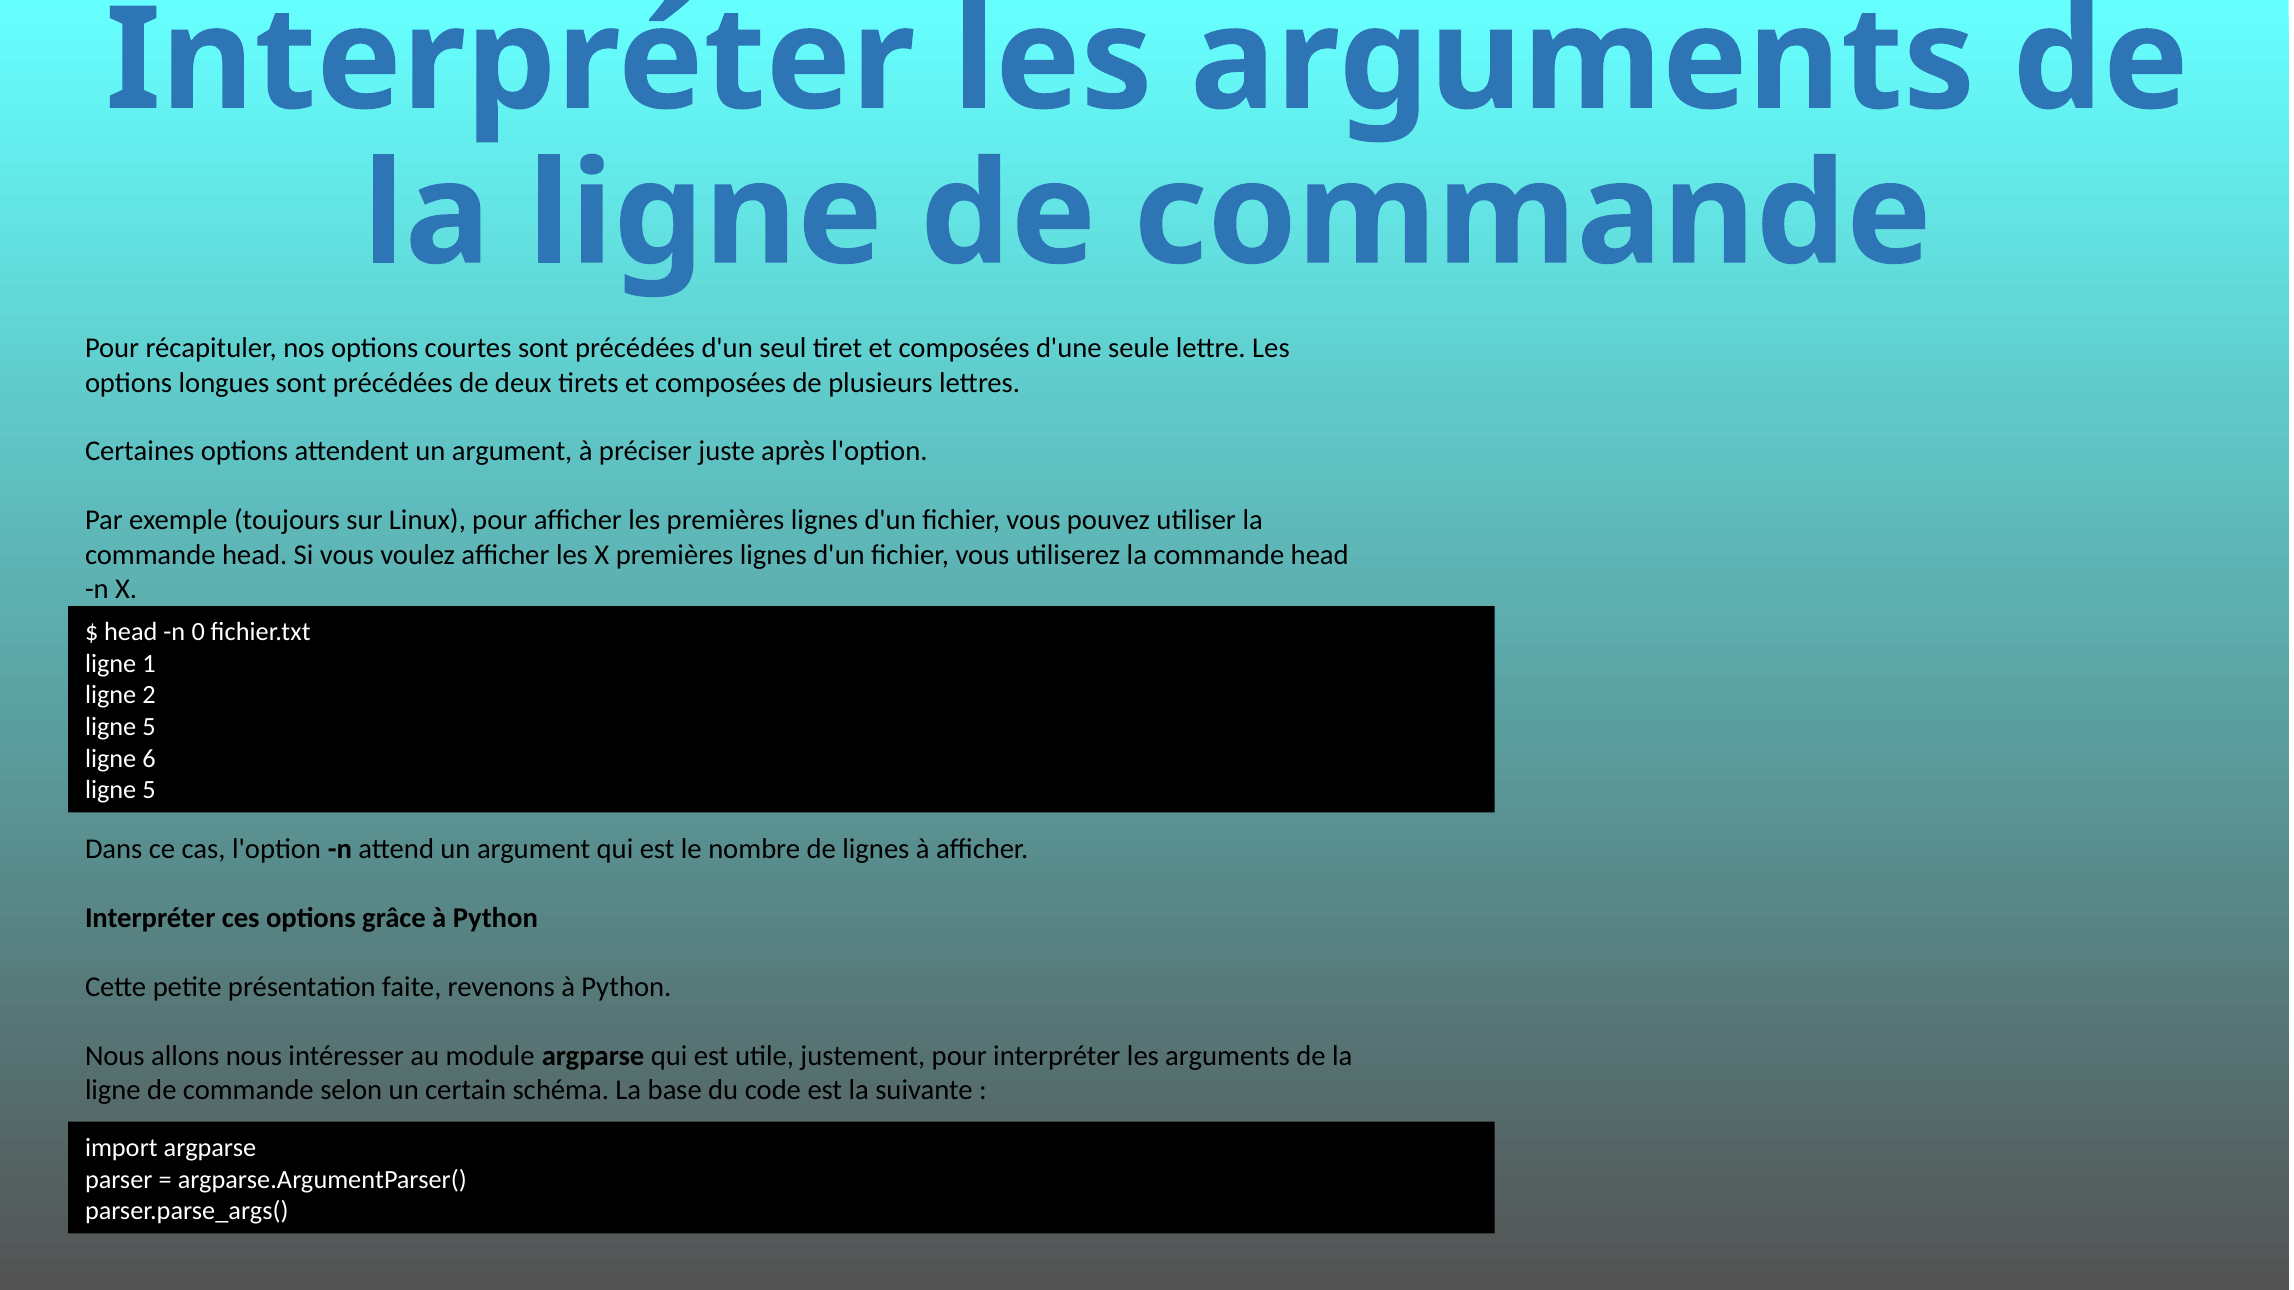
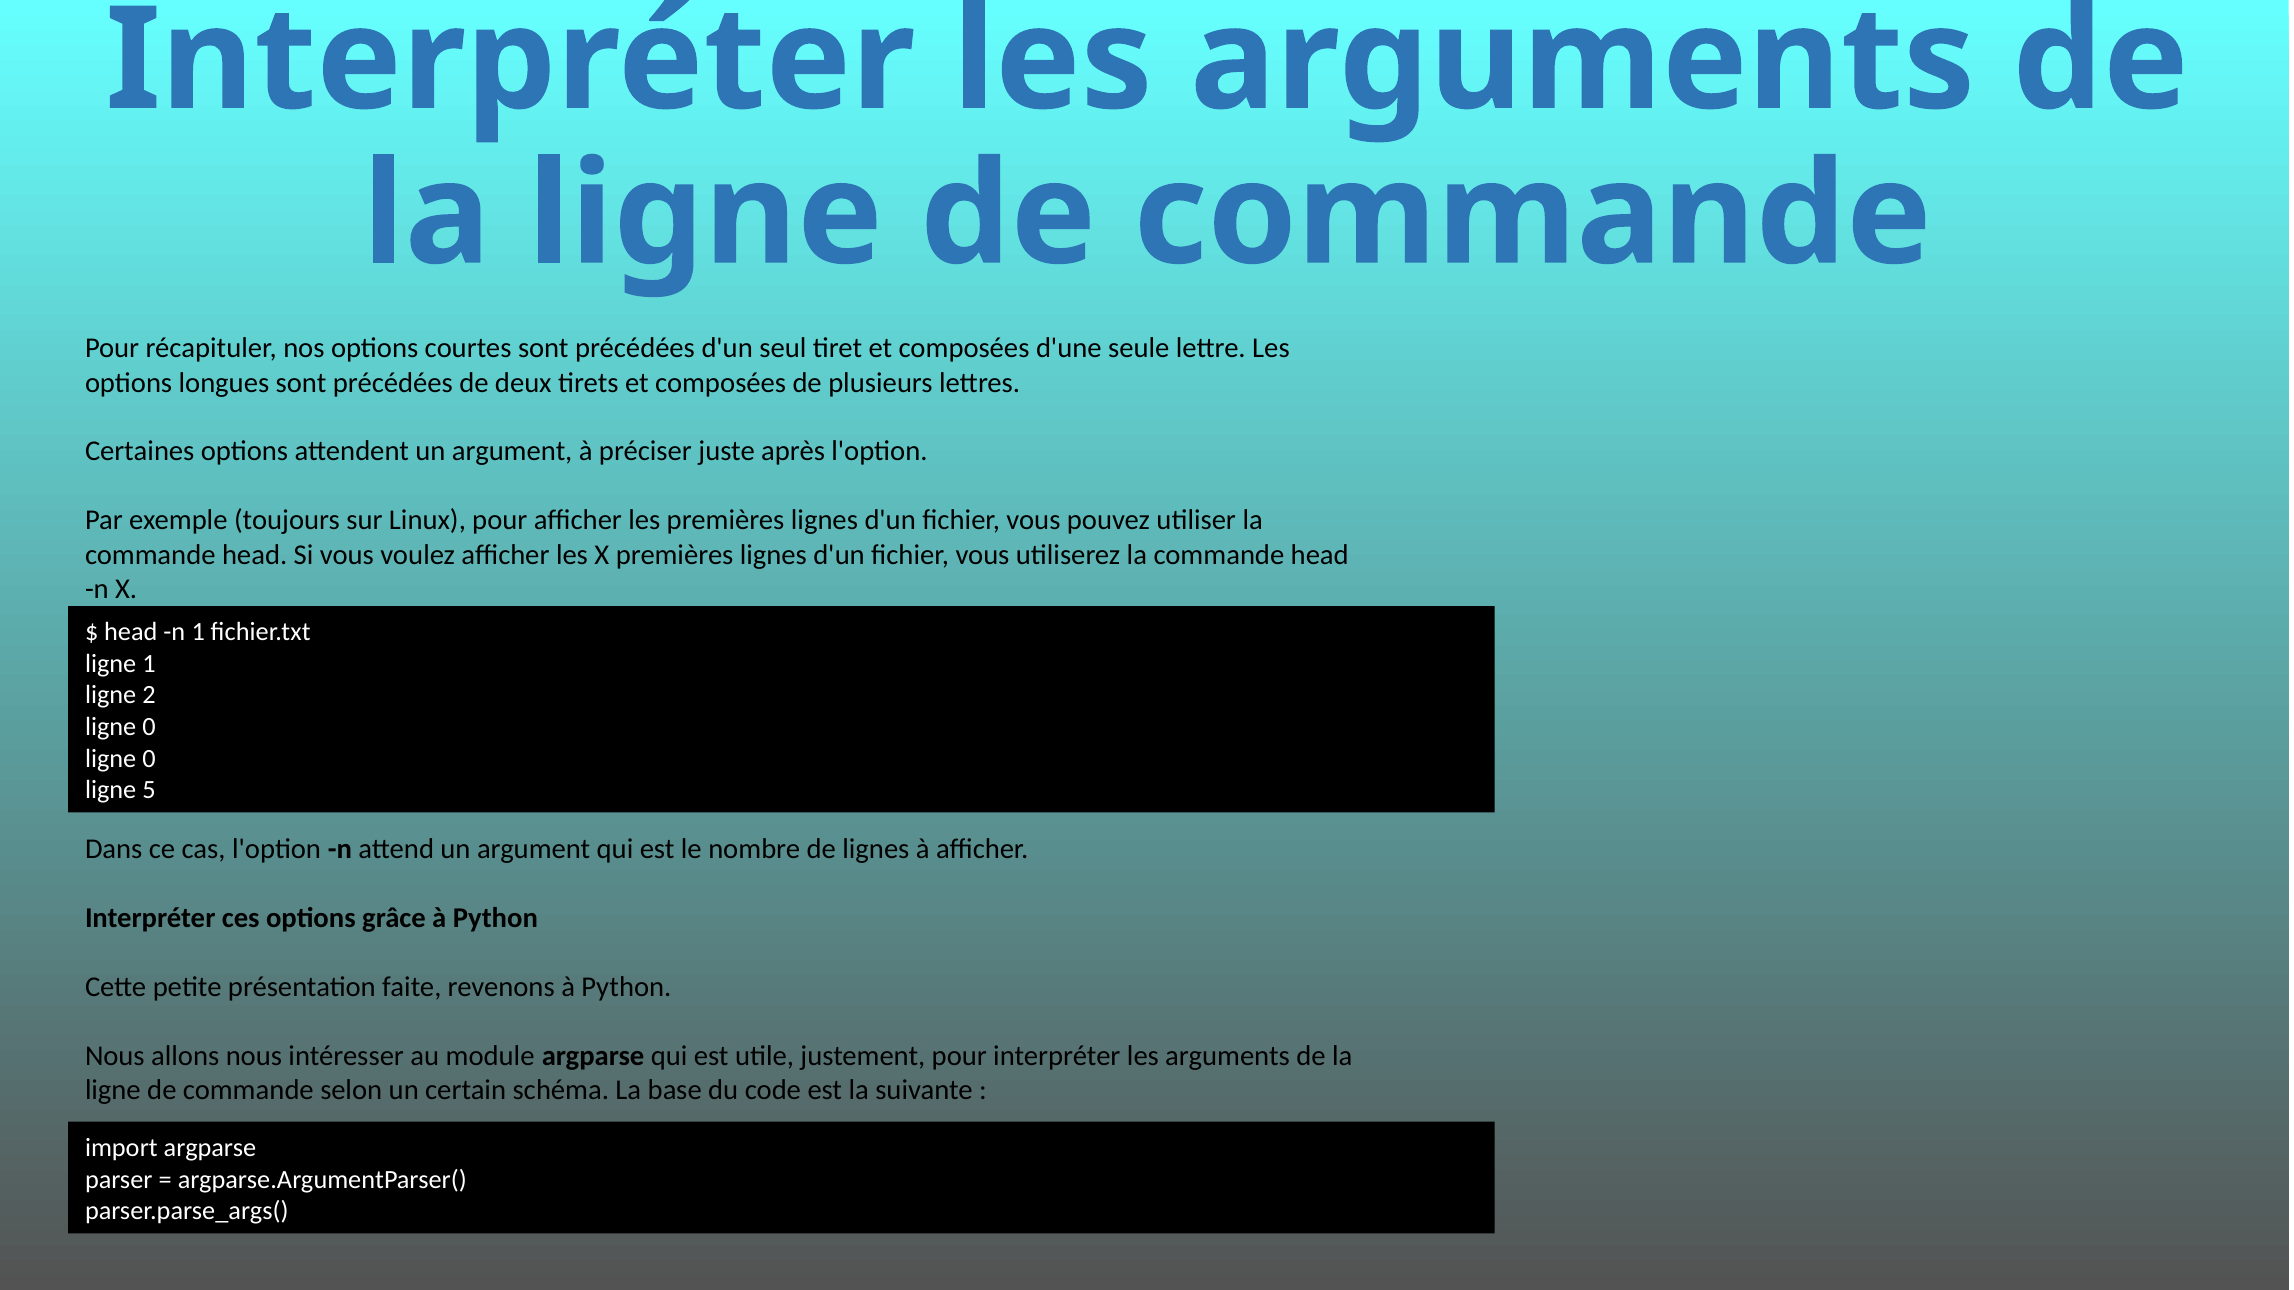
n 0: 0 -> 1 (198, 632)
5: 5 -> 0 (149, 727)
6: 6 -> 0 (149, 759)
